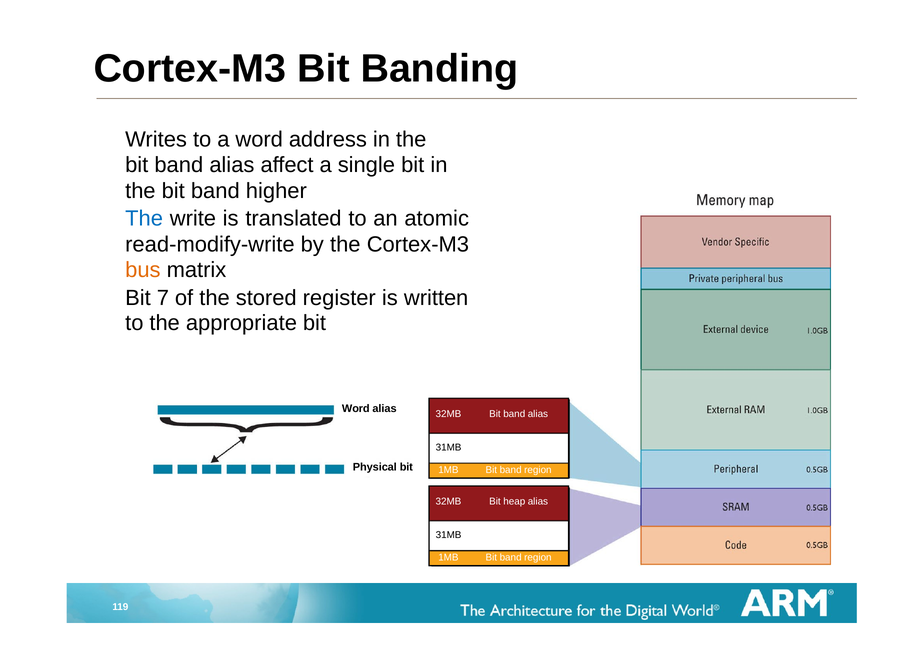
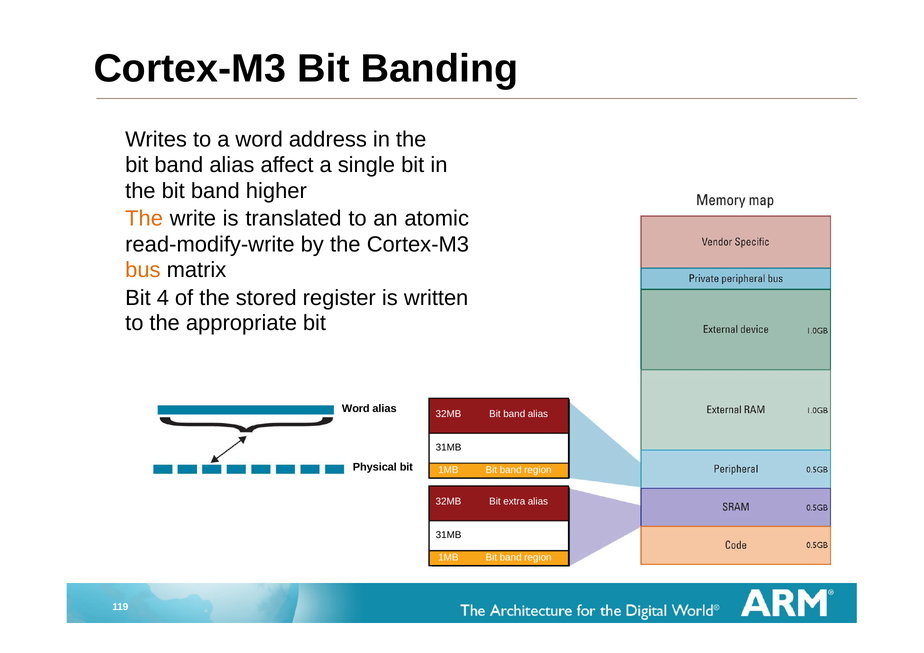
The colour: blue -> orange (144, 218)
7: 7 -> 4 (163, 298)
heap: heap -> extra (514, 501)
